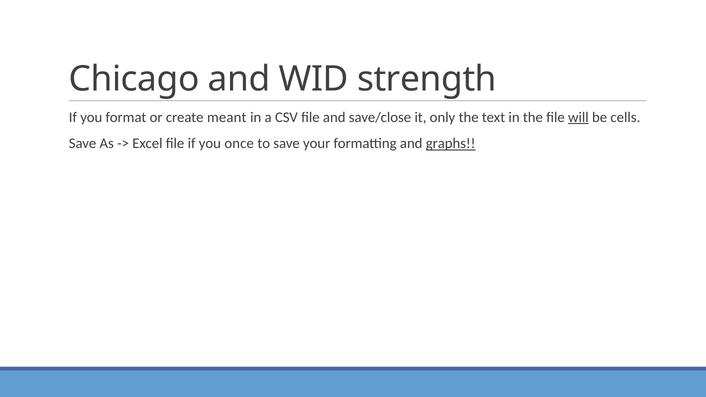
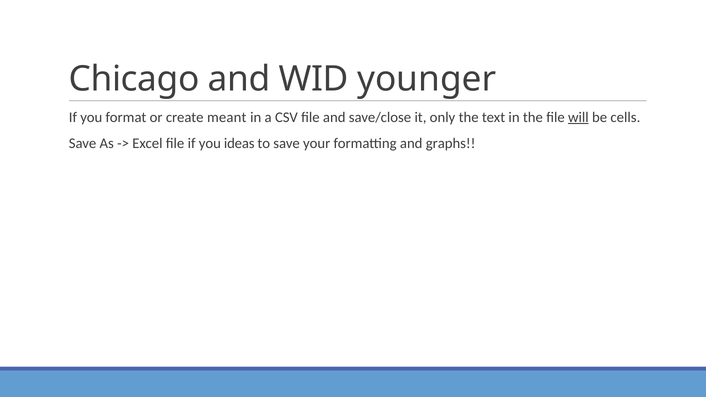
strength: strength -> younger (427, 79)
once: once -> ideas (239, 144)
graphs underline: present -> none (451, 144)
